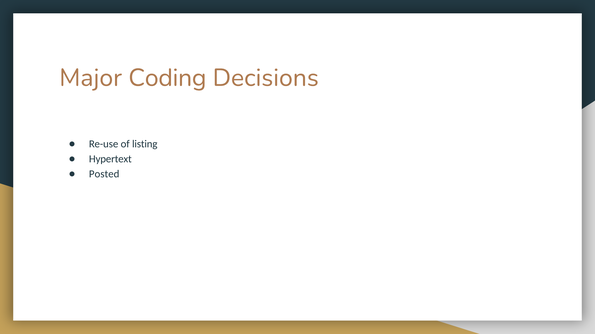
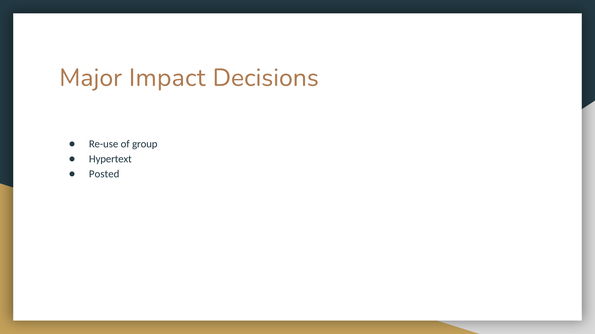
Coding: Coding -> Impact (167, 78)
listing: listing -> group (145, 144)
